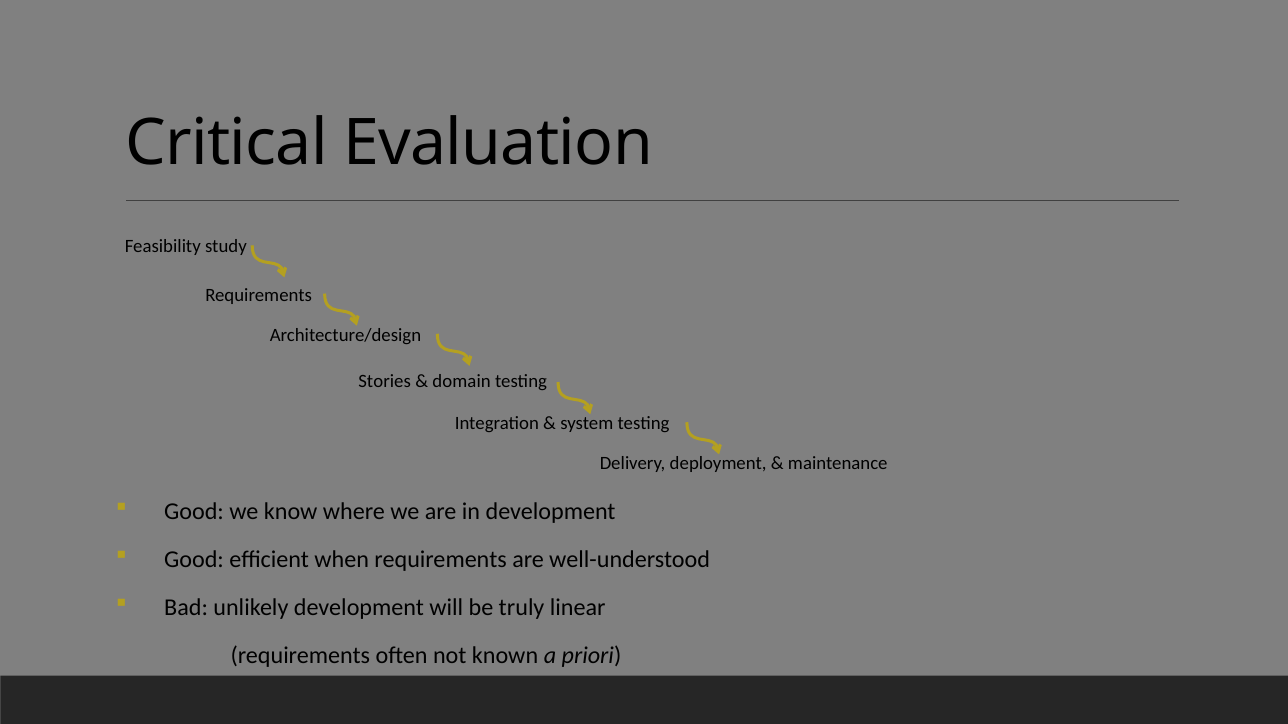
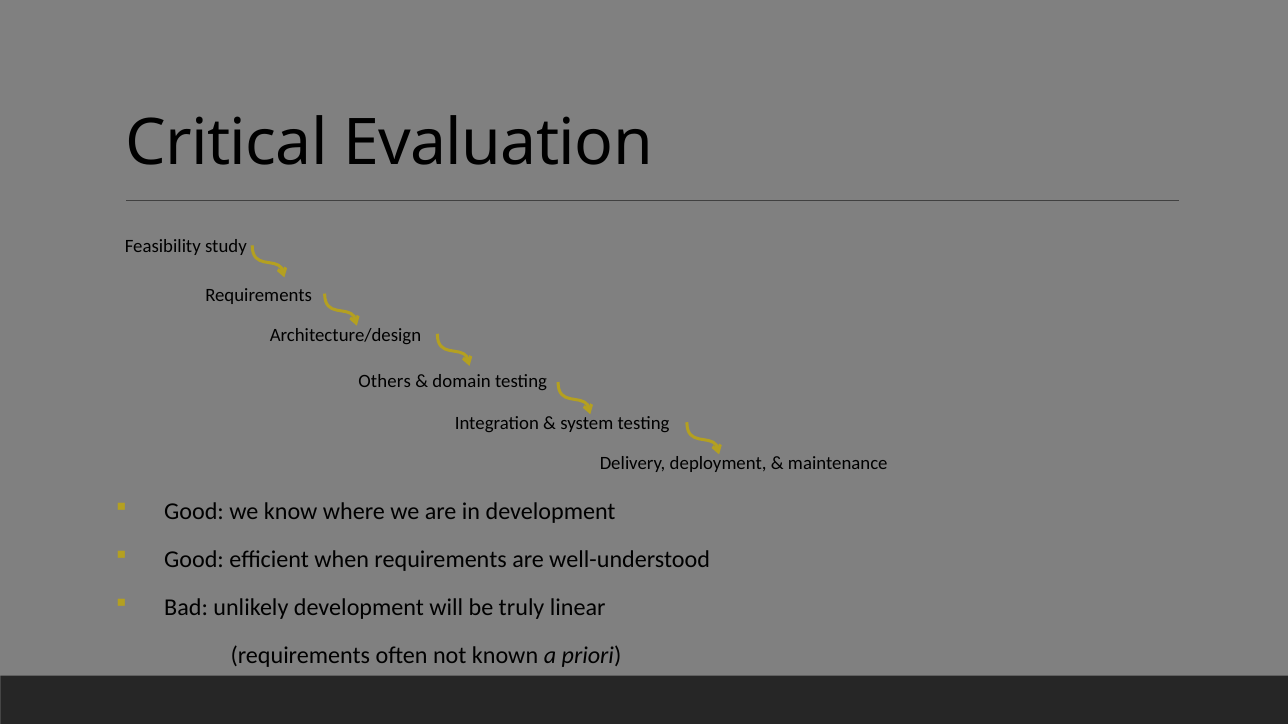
Stories: Stories -> Others (385, 382)
